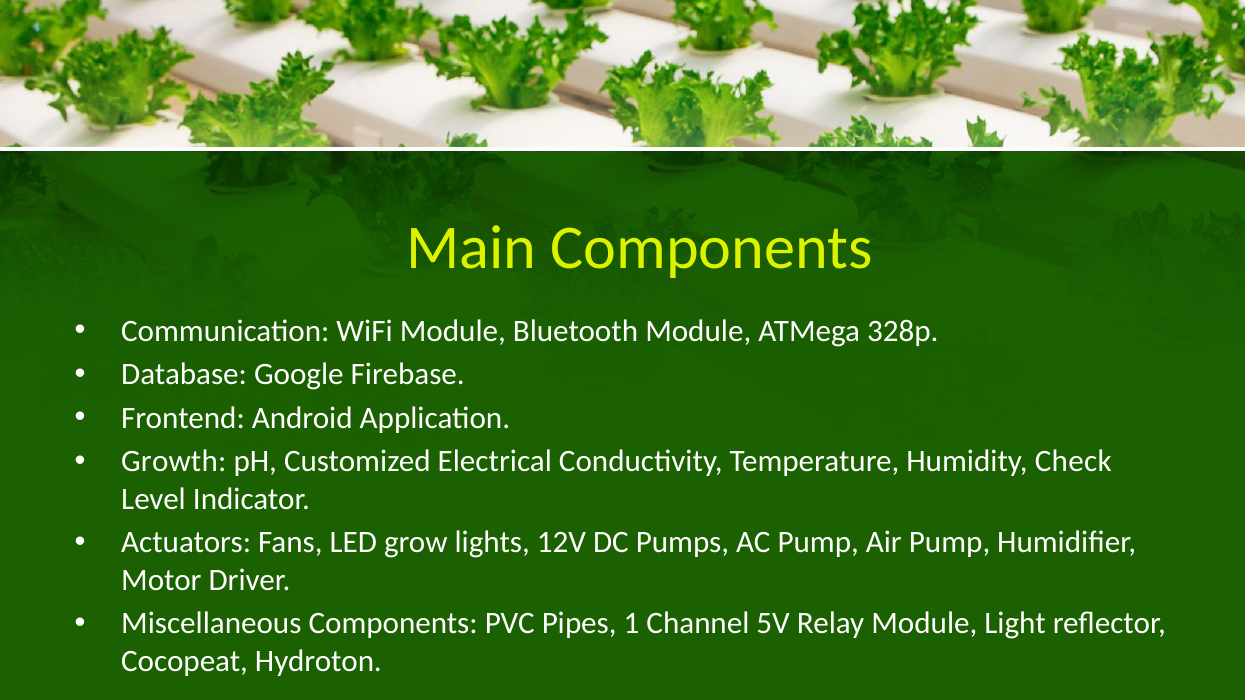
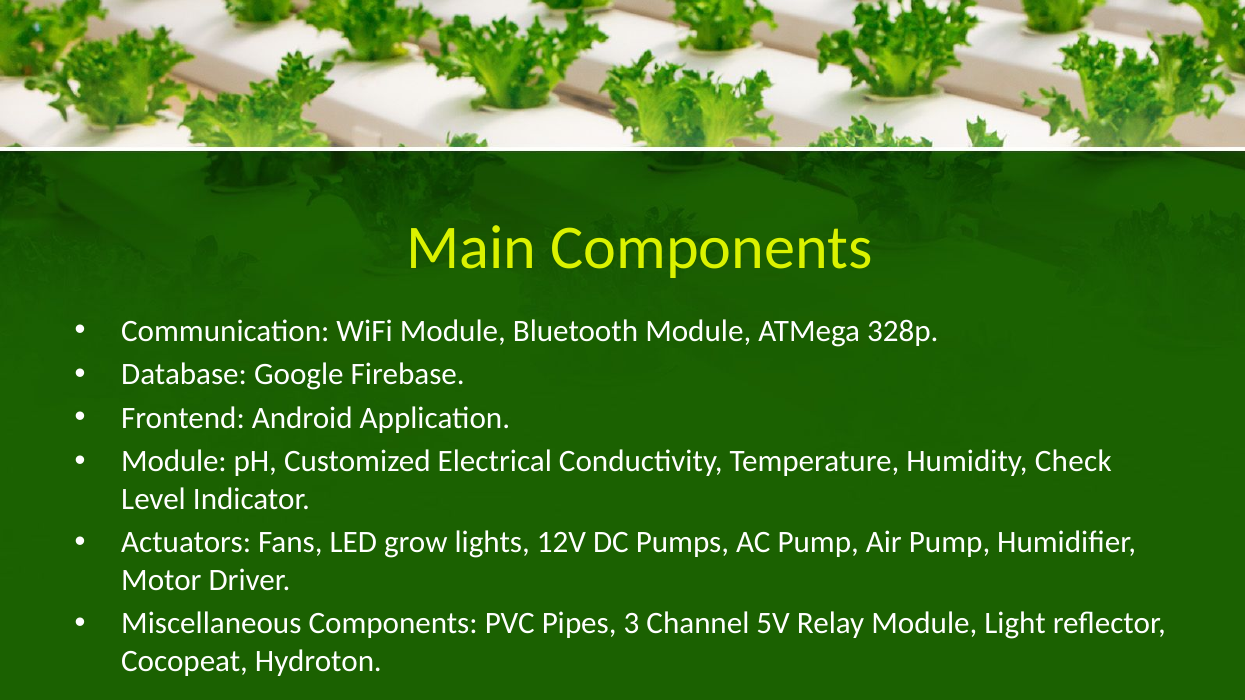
Growth: Growth -> Module (174, 462)
1: 1 -> 3 (632, 624)
